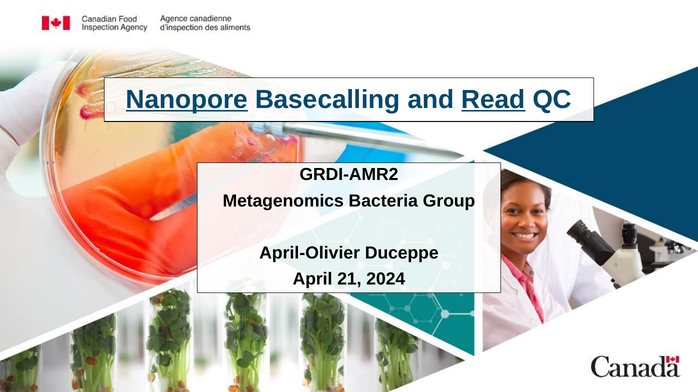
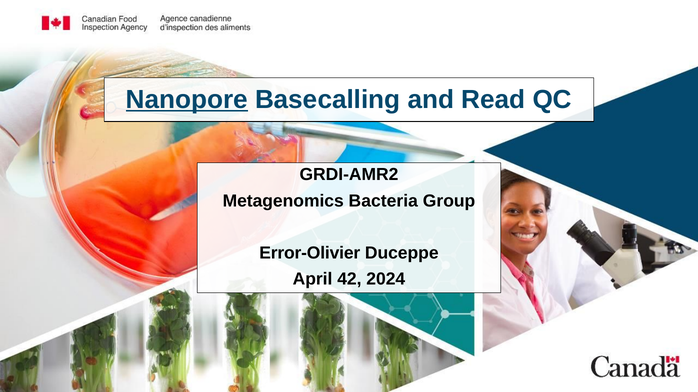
Read underline: present -> none (493, 100)
April-Olivier: April-Olivier -> Error-Olivier (310, 253)
21: 21 -> 42 (349, 279)
